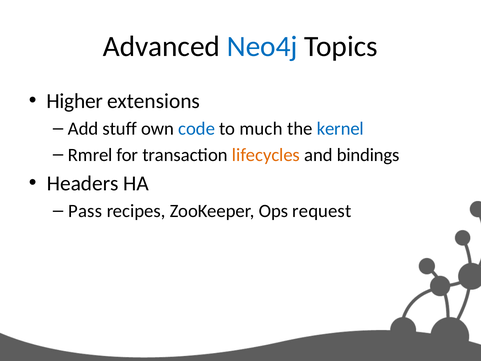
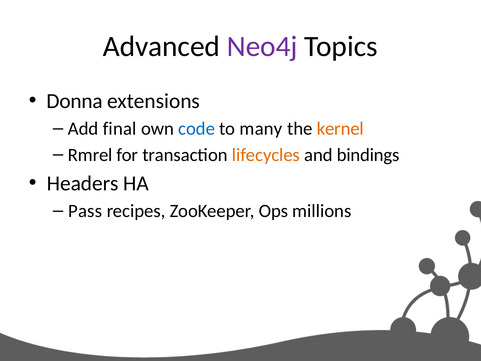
Neo4j colour: blue -> purple (262, 47)
Higher: Higher -> Donna (75, 101)
stuff: stuff -> final (120, 129)
much: much -> many (261, 129)
kernel colour: blue -> orange (340, 129)
request: request -> millions (322, 211)
